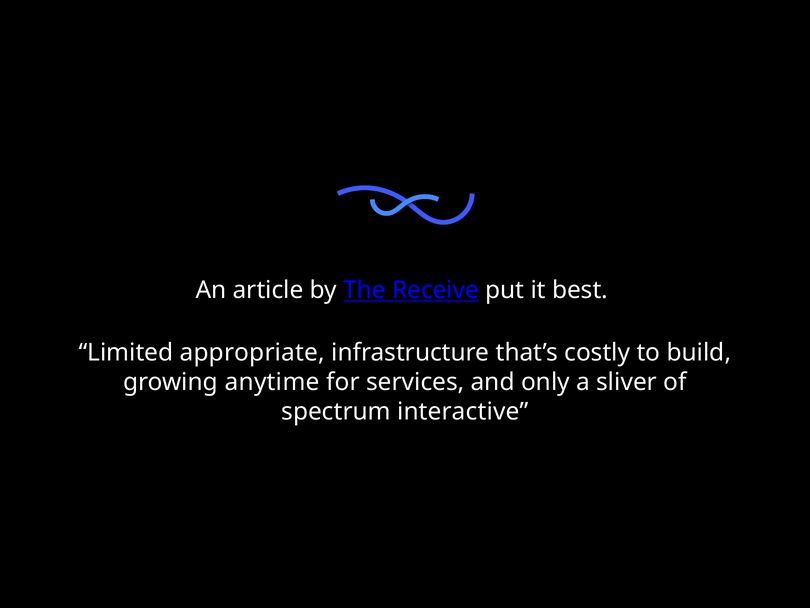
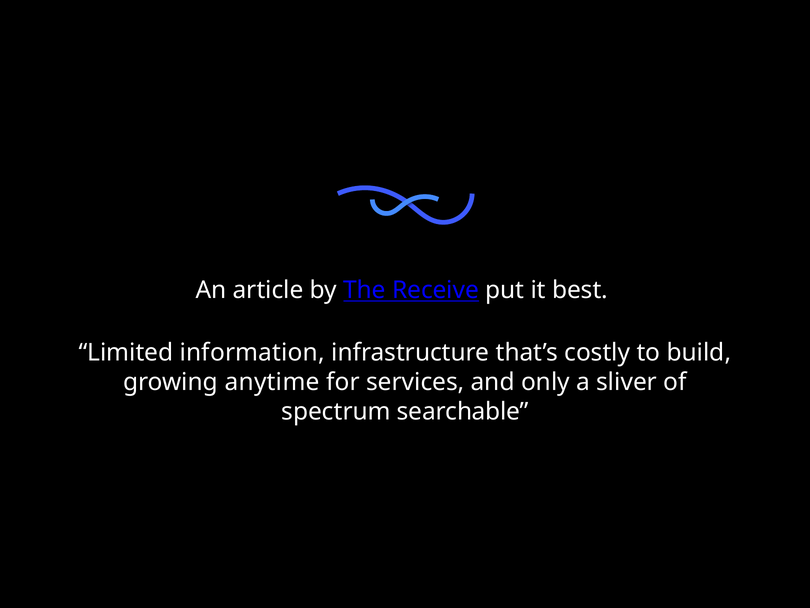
appropriate: appropriate -> information (252, 353)
interactive: interactive -> searchable (463, 411)
